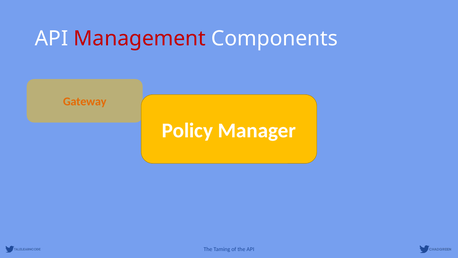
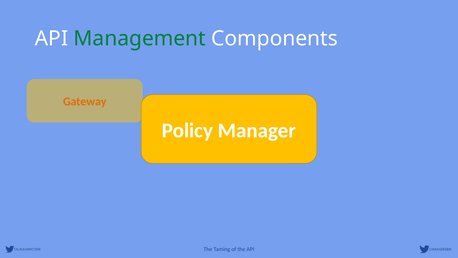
Management colour: red -> green (140, 38)
